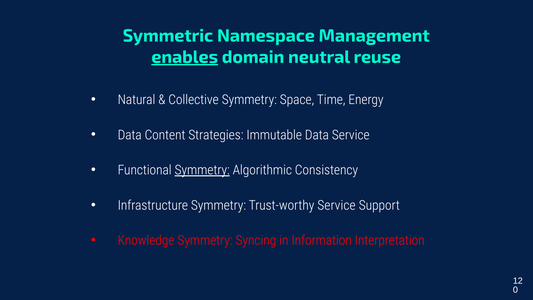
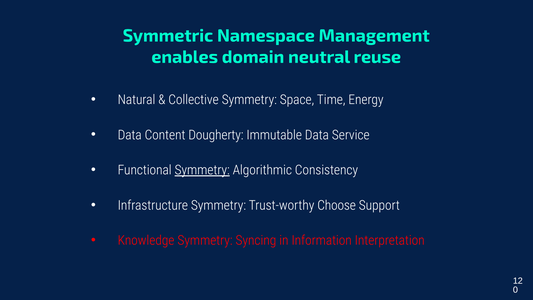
enables underline: present -> none (185, 57)
Strategies: Strategies -> Dougherty (216, 135)
Trust-worthy Service: Service -> Choose (337, 205)
